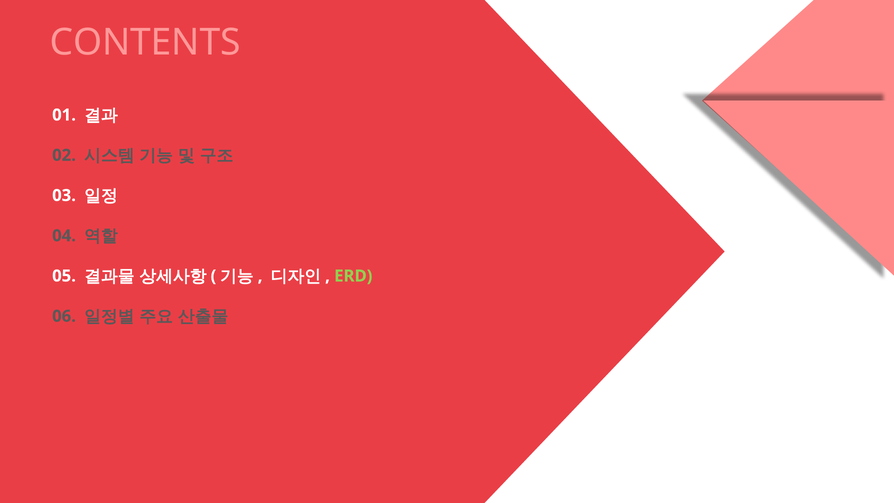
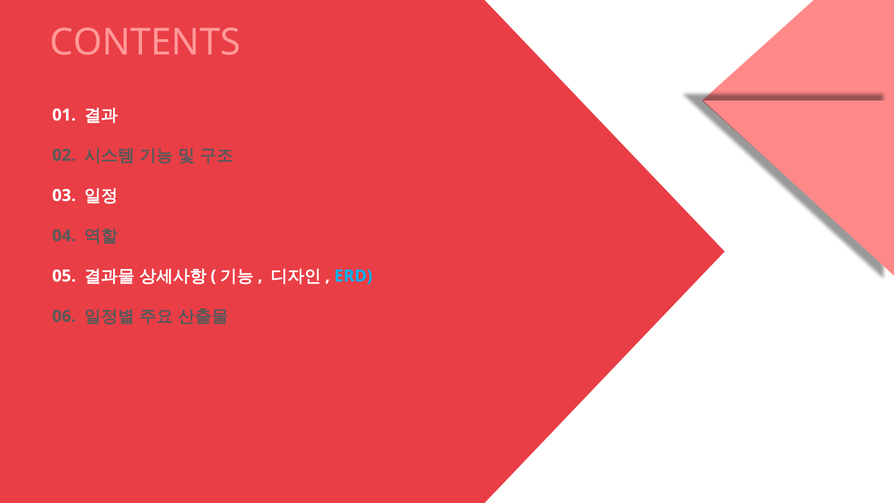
ERD colour: light green -> light blue (353, 276)
